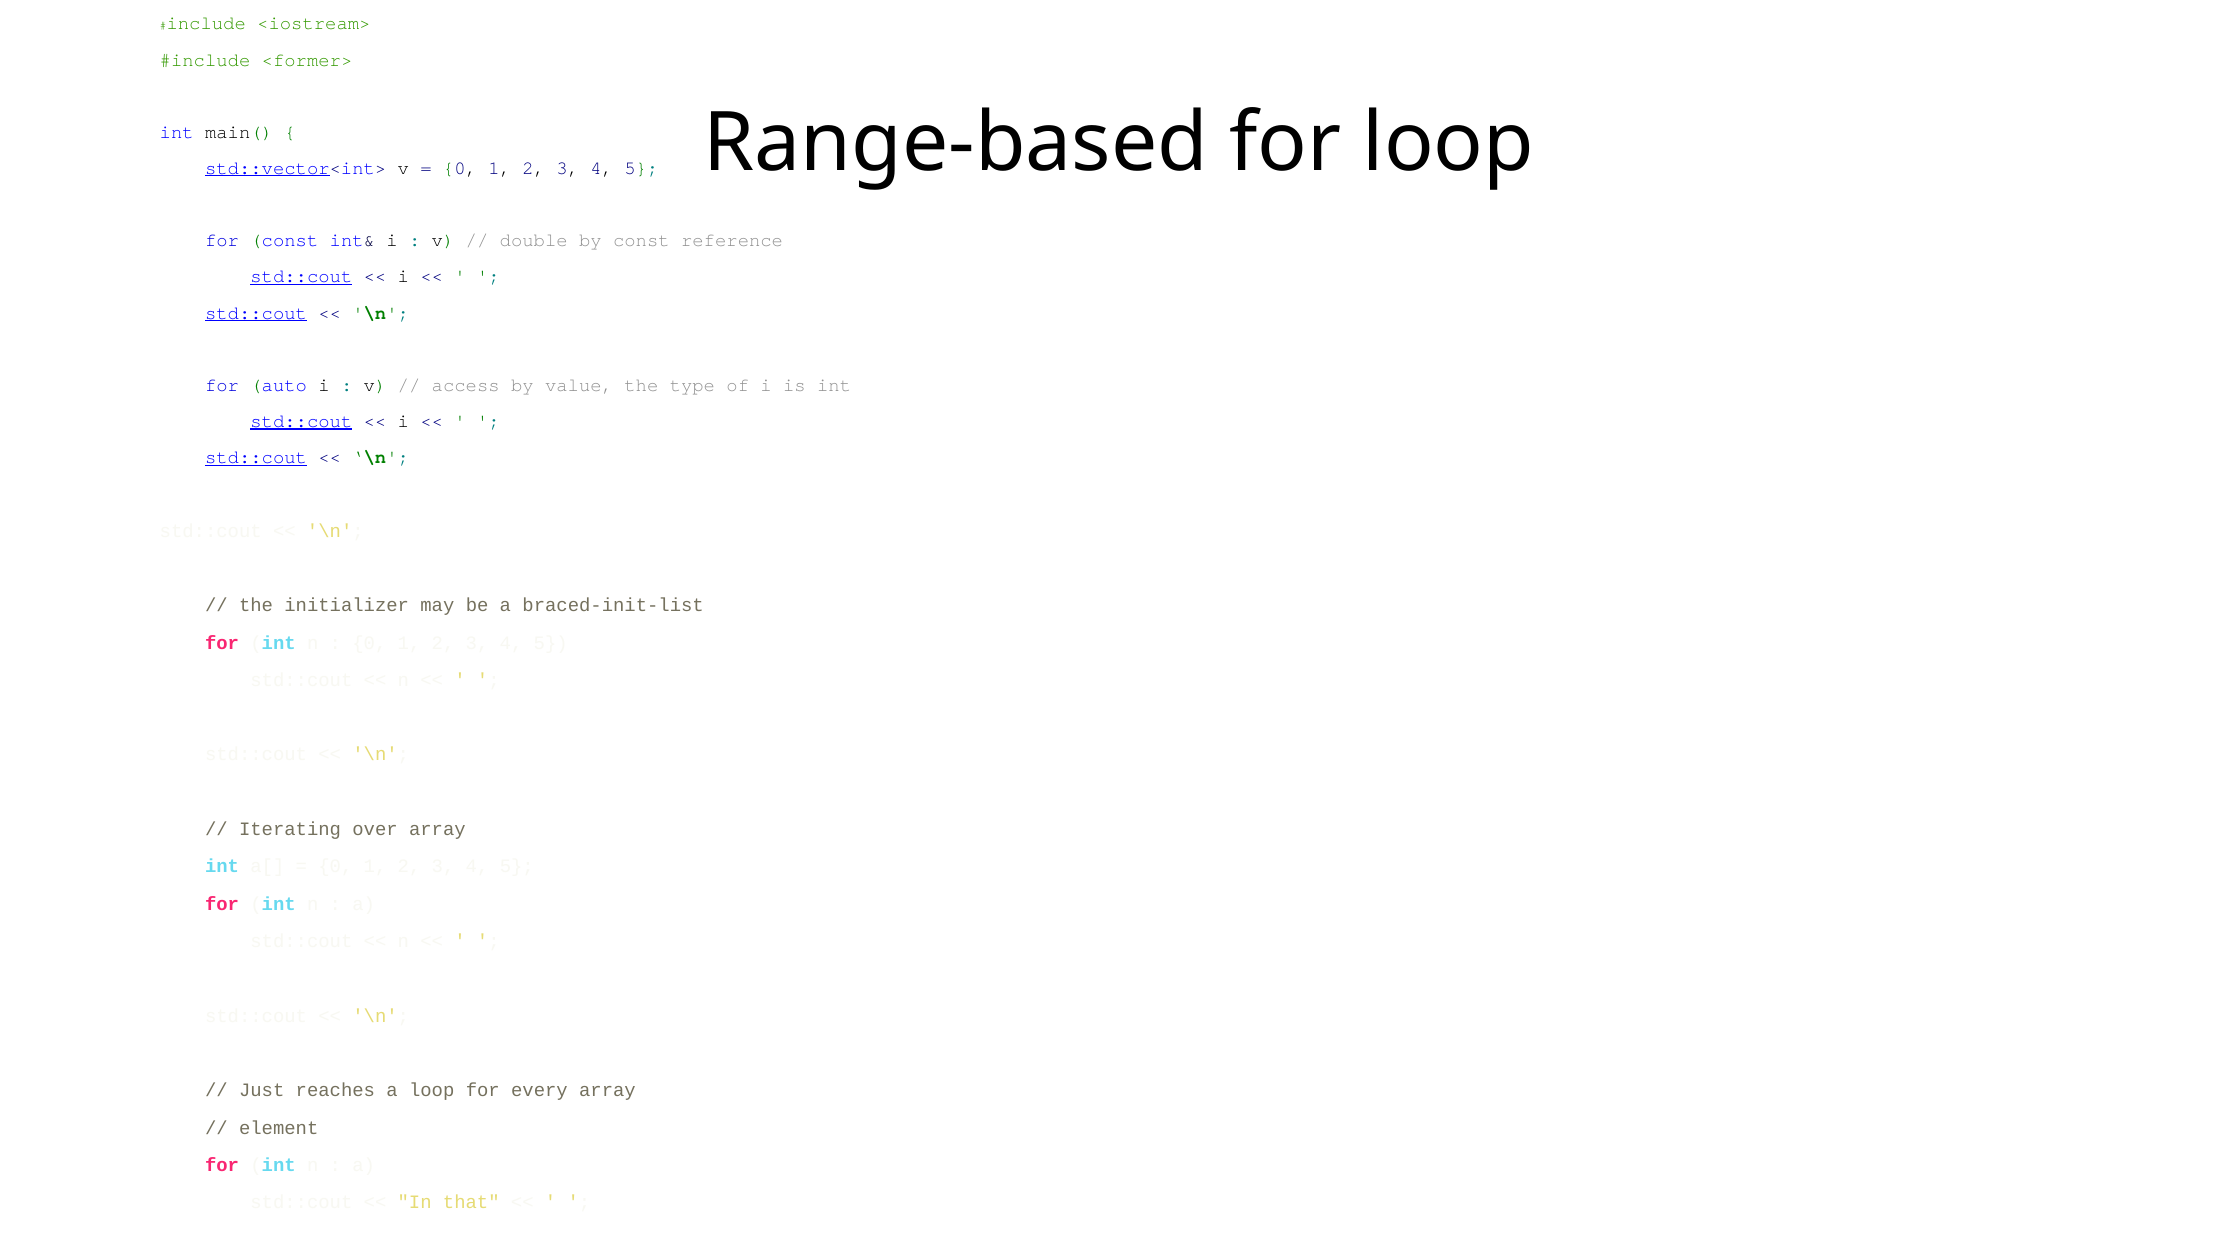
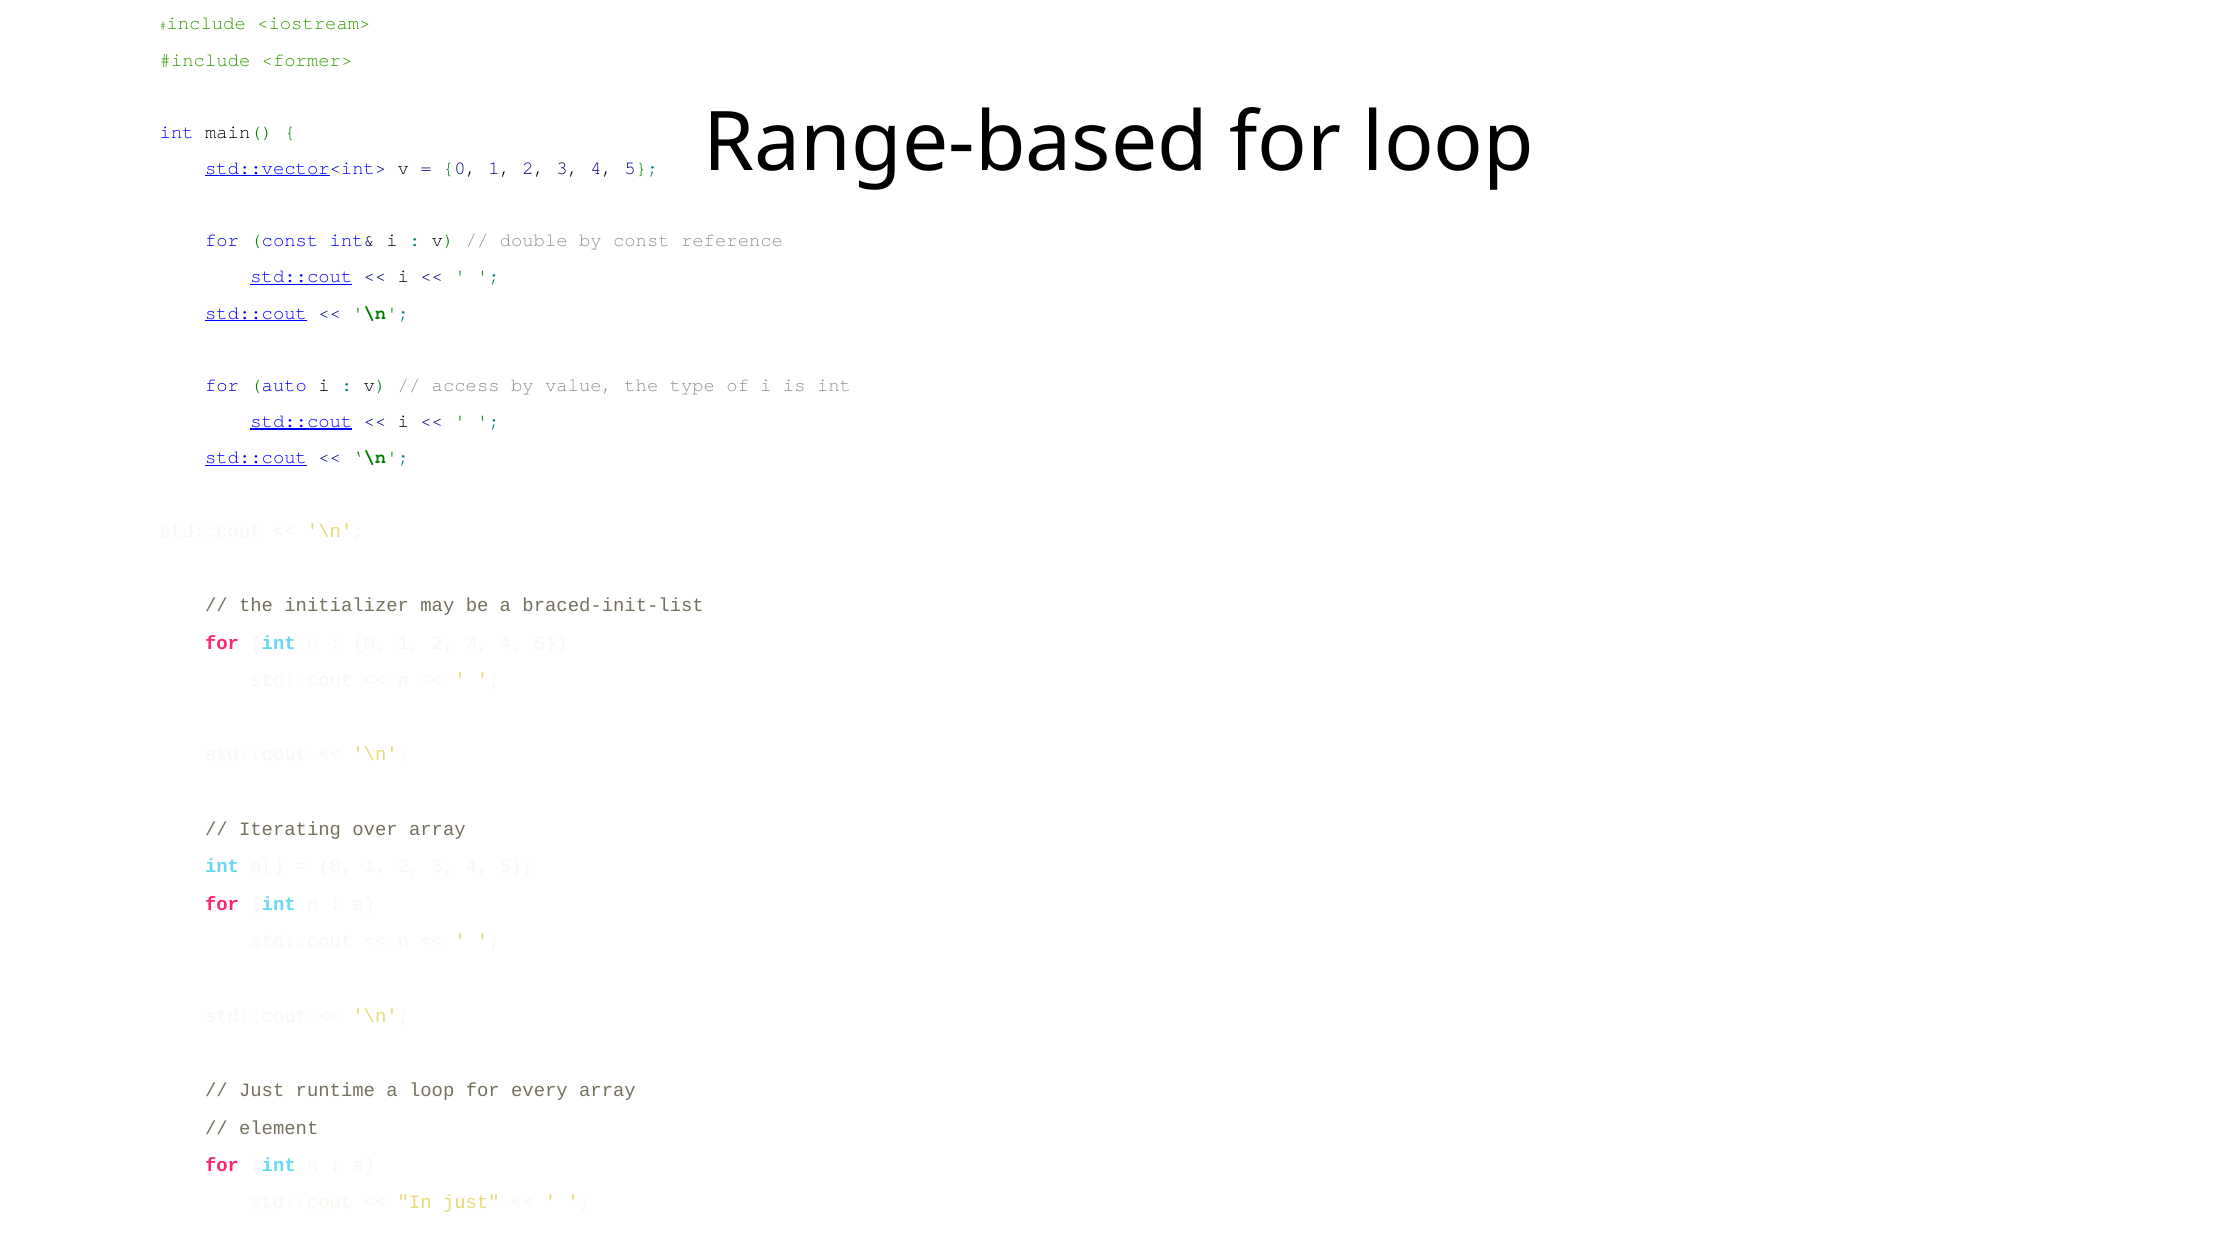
reaches: reaches -> runtime (335, 1090)
In that: that -> just (471, 1202)
